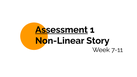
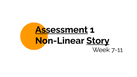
Story underline: none -> present (98, 41)
